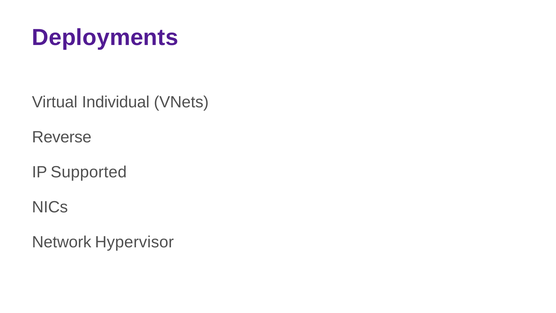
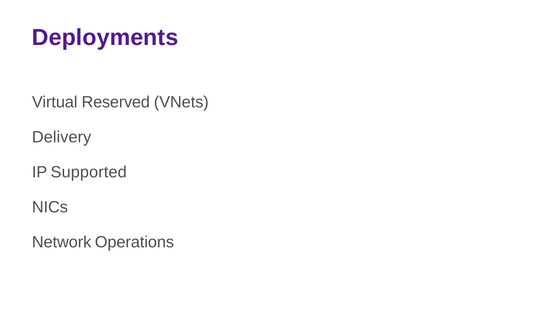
Individual: Individual -> Reserved (116, 102)
Reverse: Reverse -> Delivery (62, 137)
Hypervisor: Hypervisor -> Operations (134, 242)
